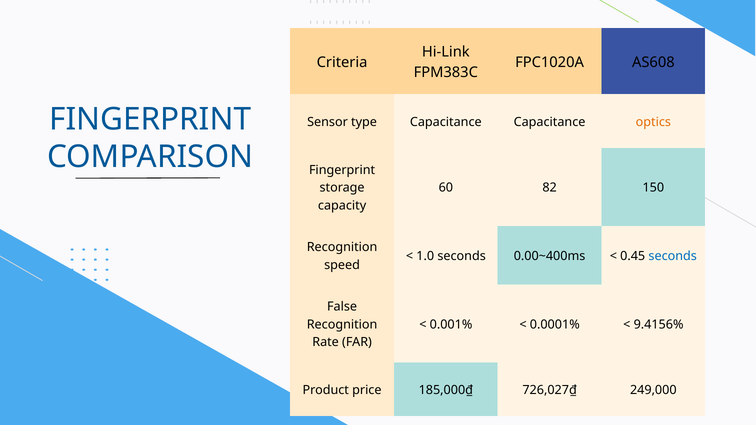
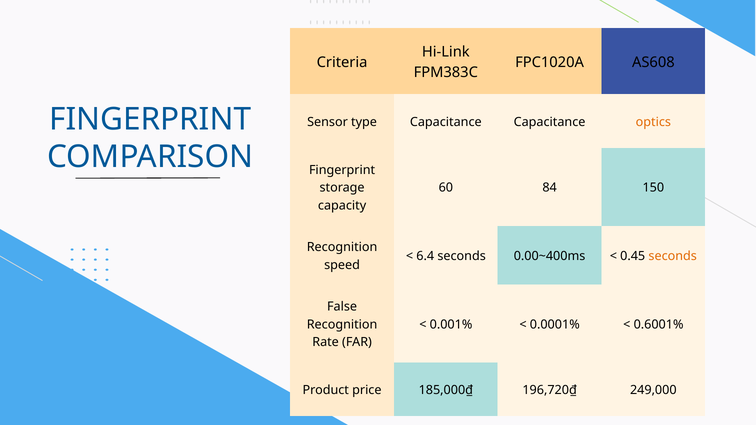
82: 82 -> 84 (550, 188)
1.0: 1.0 -> 6.4 (425, 256)
seconds colour: blue -> orange (673, 256)
9.4156%: 9.4156% -> 0.6001% (659, 325)
726,027₫: 726,027₫ -> 196,720₫ (550, 390)
